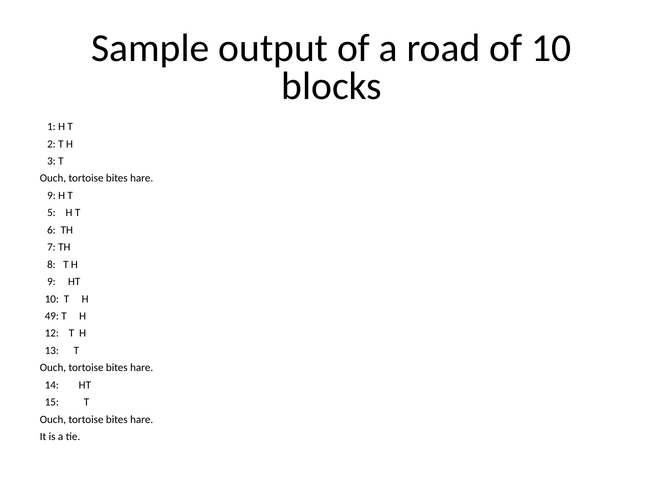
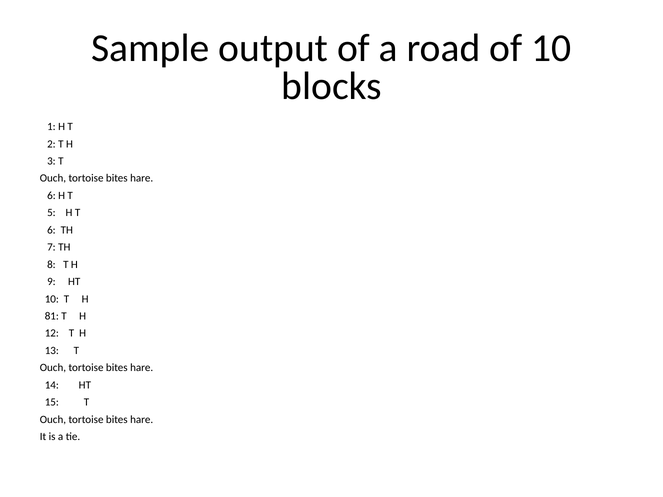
9: 9 -> 6 (51, 196)
49: 49 -> 81 (52, 316)
